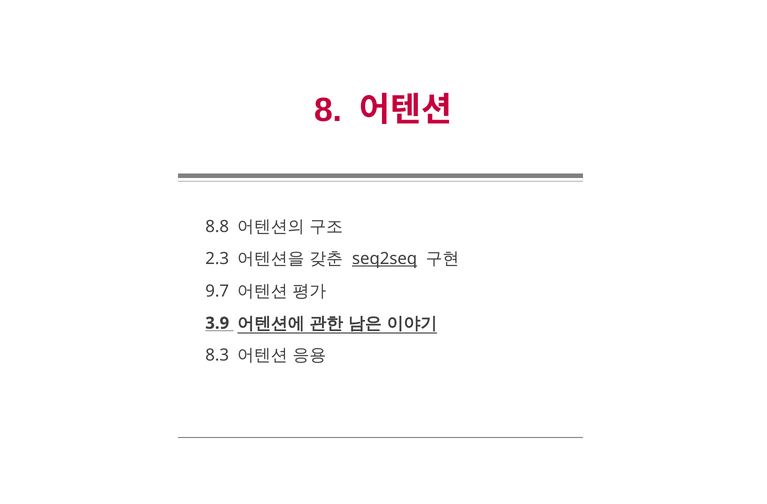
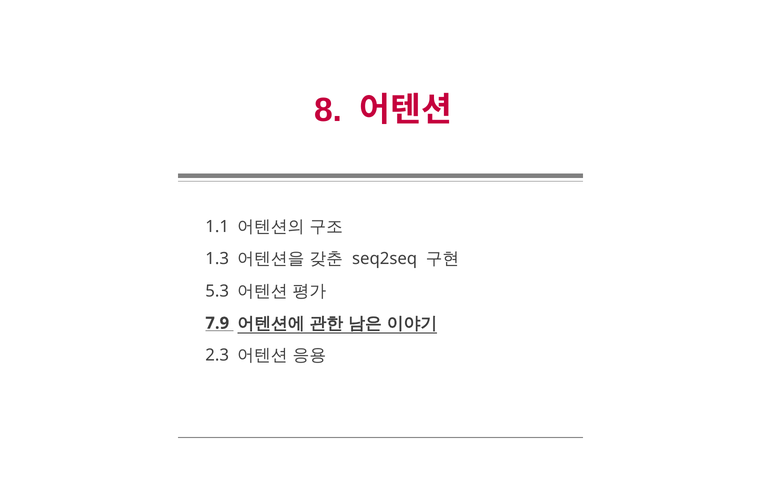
8.8: 8.8 -> 1.1 (217, 227)
2.3: 2.3 -> 1.3 (217, 259)
seq2seq underline: present -> none (385, 259)
9.7: 9.7 -> 5.3 (217, 291)
3.9: 3.9 -> 7.9 (217, 323)
8.3: 8.3 -> 2.3 (217, 355)
